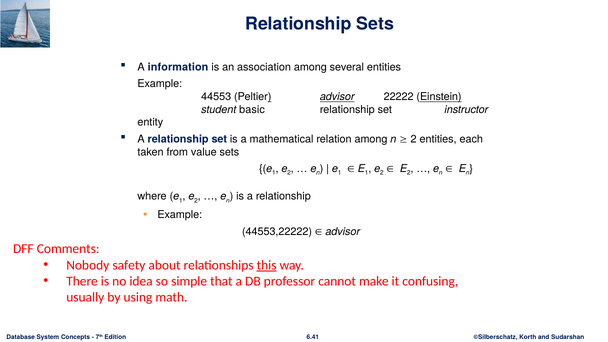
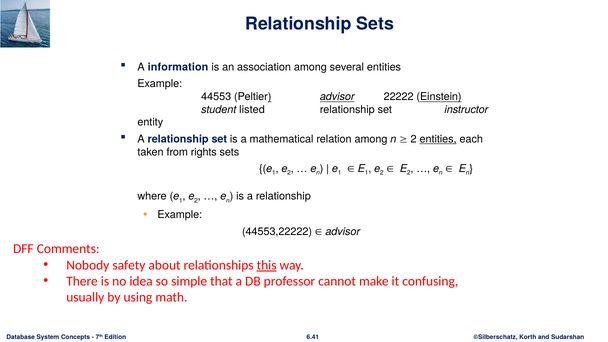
basic: basic -> listed (252, 109)
entities underline: none -> present (438, 139)
value: value -> rights (204, 152)
